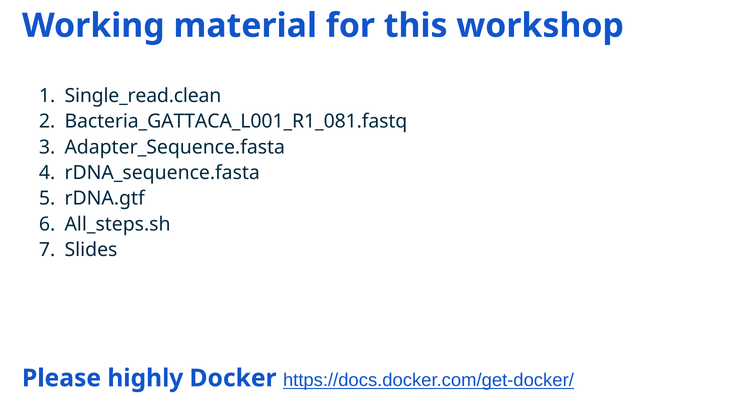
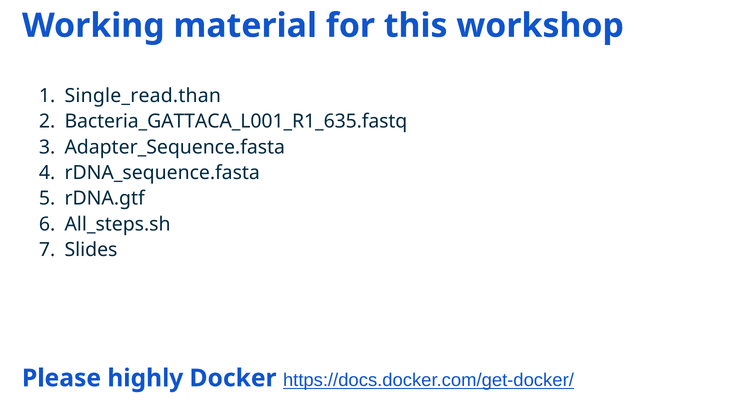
Single_read.clean: Single_read.clean -> Single_read.than (143, 96)
Bacteria_GATTACA_L001_R1_081.fastq: Bacteria_GATTACA_L001_R1_081.fastq -> Bacteria_GATTACA_L001_R1_635.fastq (236, 122)
